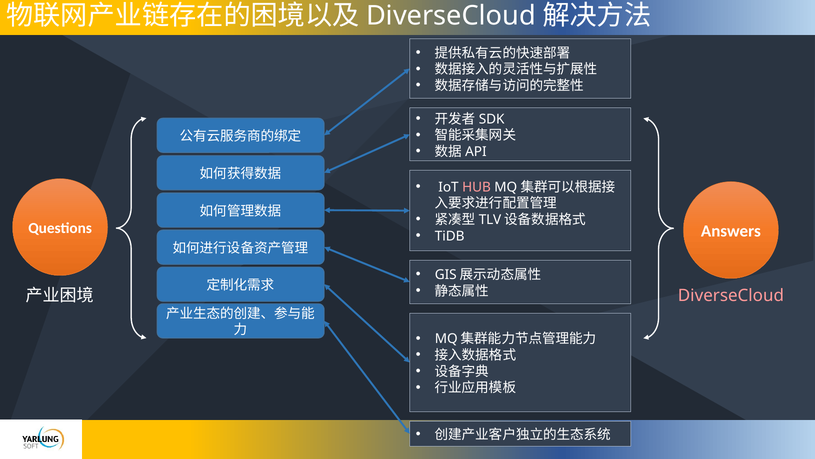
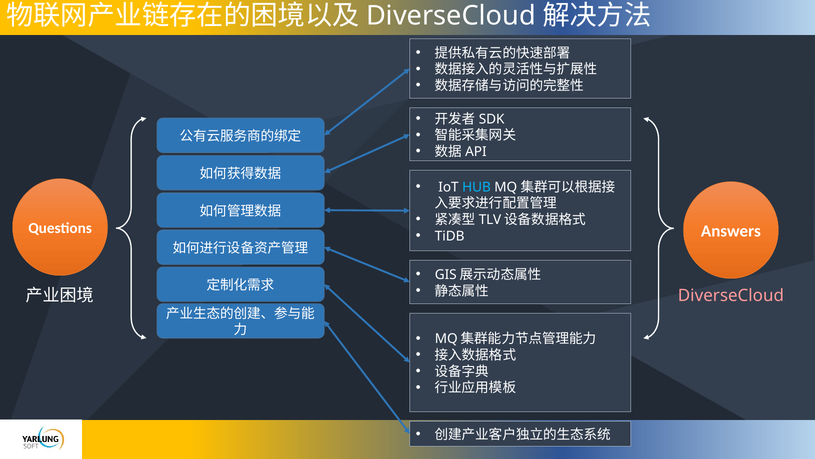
HUB colour: pink -> light blue (477, 187)
